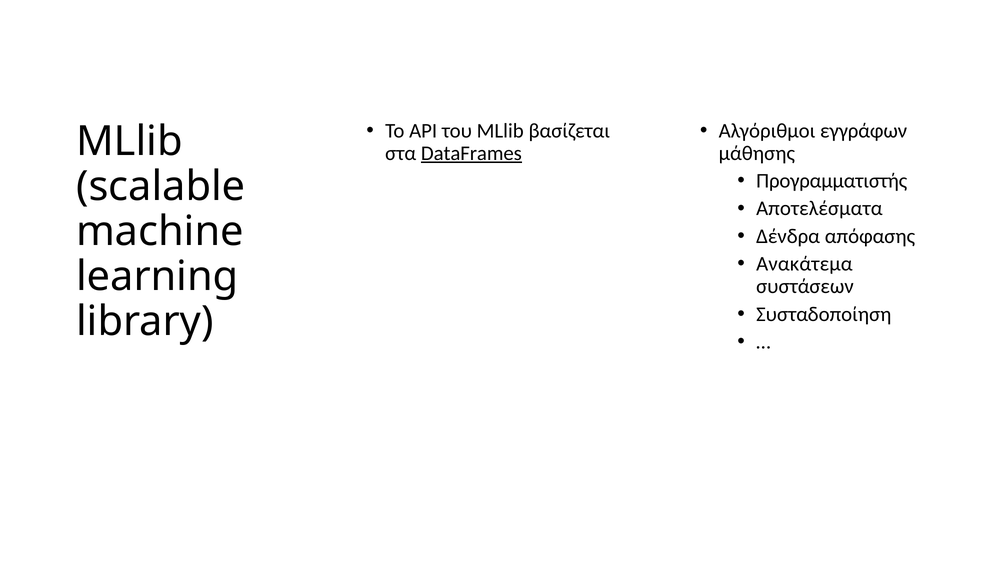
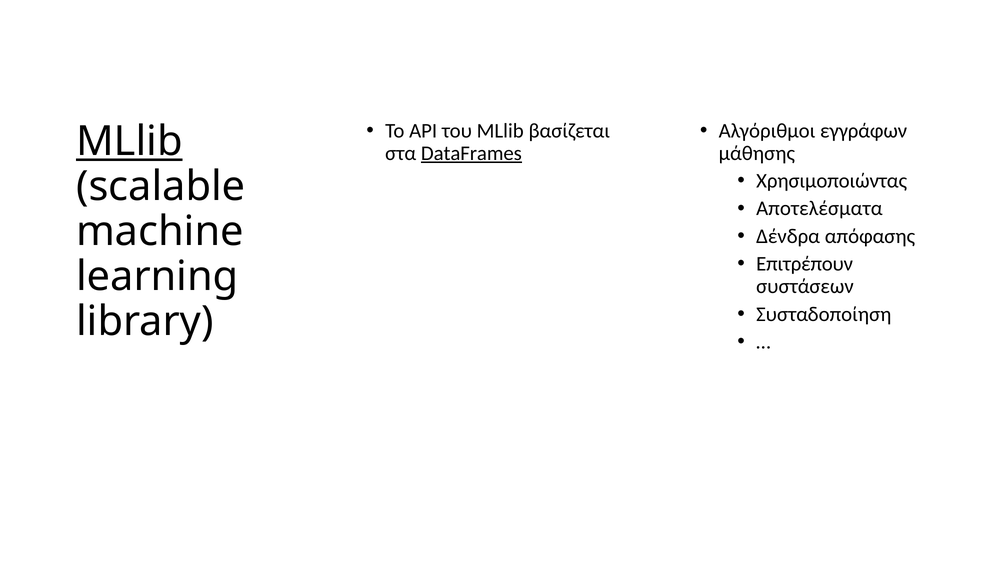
MLlib underline: none -> present (129, 142)
Προγραμματιστής: Προγραμματιστής -> Χρησιμοποιώντας (832, 181)
Ανακάτεμα: Ανακάτεμα -> Επιτρέπουν (805, 264)
